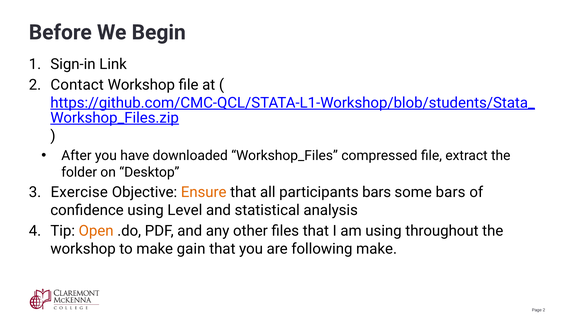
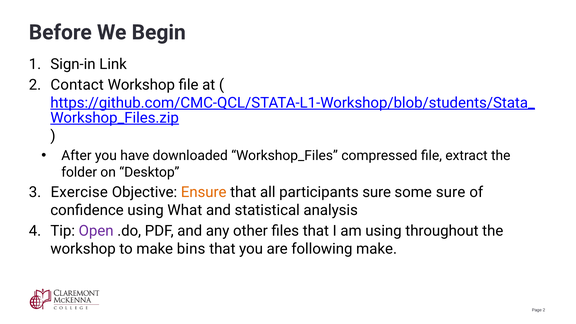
participants bars: bars -> sure (377, 192)
some bars: bars -> sure (451, 192)
Level: Level -> What (185, 210)
Open colour: orange -> purple (96, 231)
gain: gain -> bins (191, 249)
